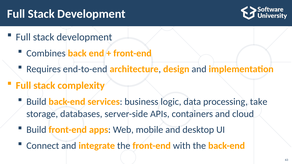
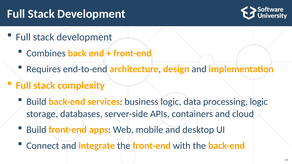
processing take: take -> logic (259, 102)
